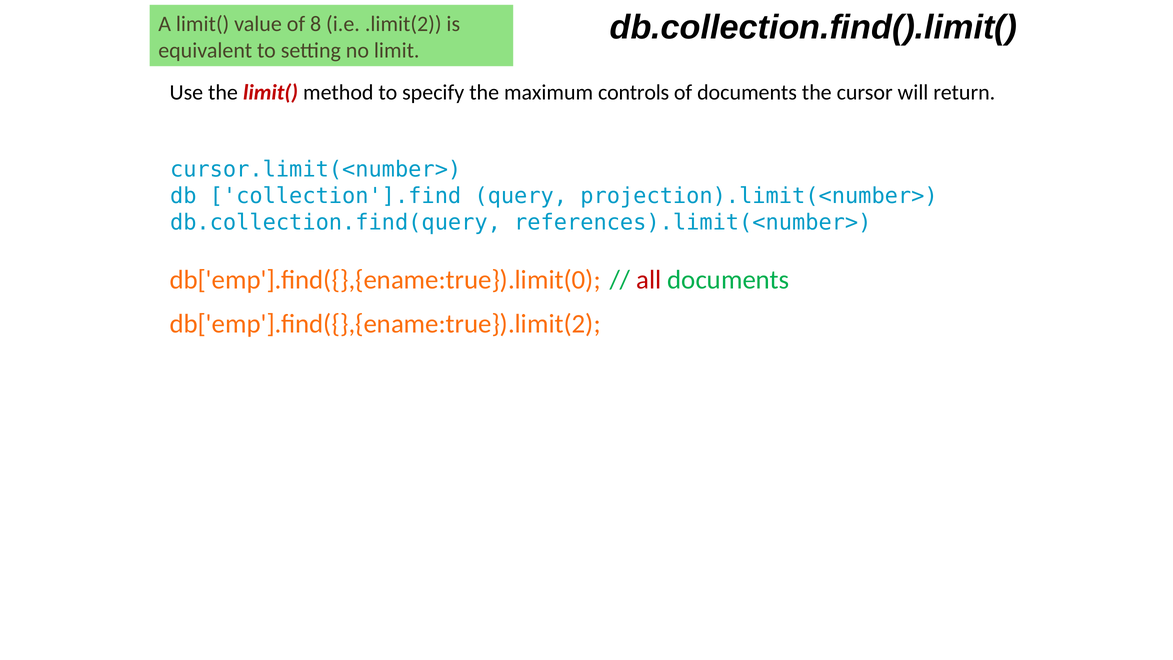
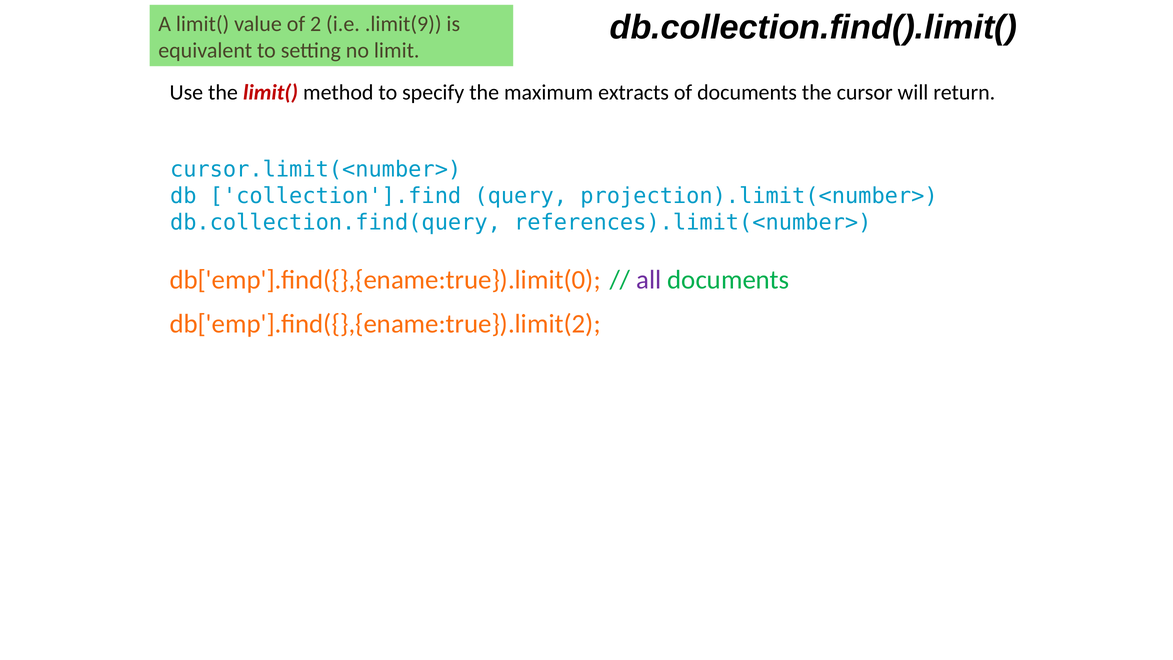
8: 8 -> 2 (316, 24)
.limit(2: .limit(2 -> .limit(9 (403, 24)
controls: controls -> extracts (634, 92)
all colour: red -> purple (649, 280)
